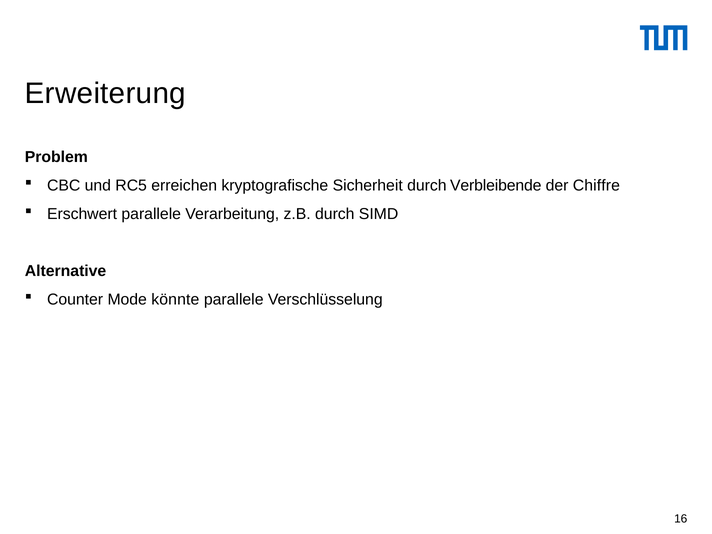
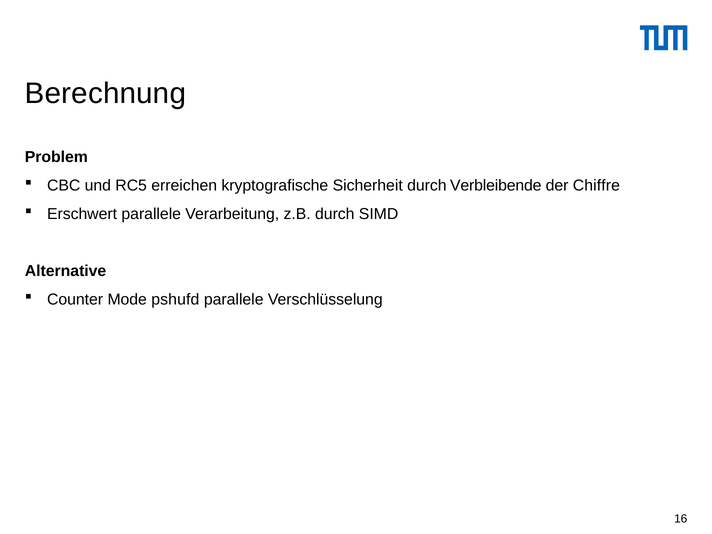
Erweiterung: Erweiterung -> Berechnung (105, 93)
könnte: könnte -> pshufd (175, 300)
